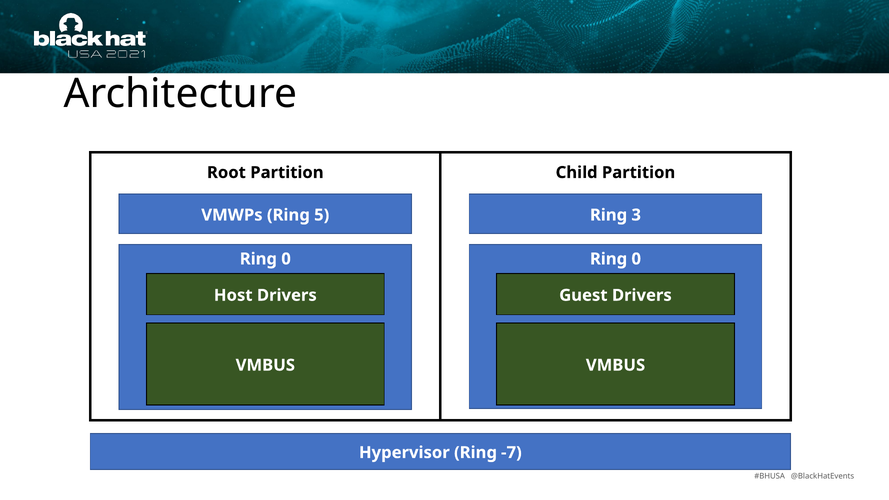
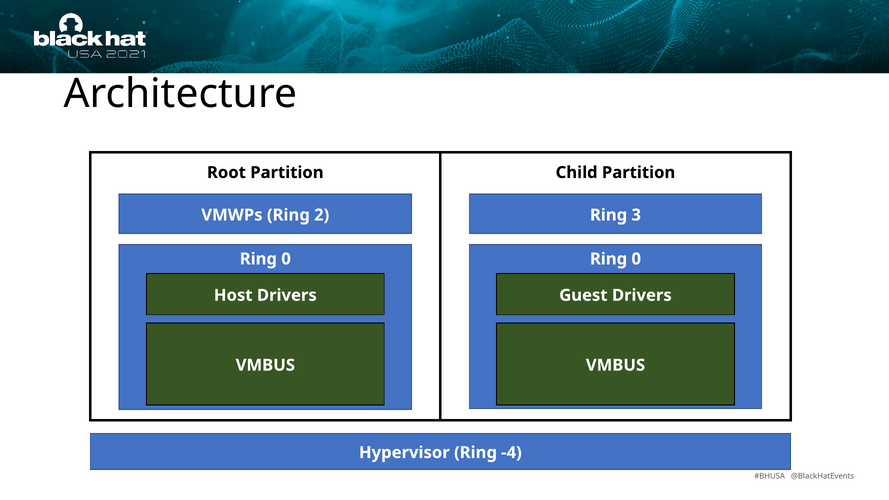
5: 5 -> 2 (322, 215)
-7: -7 -> -4 (512, 453)
